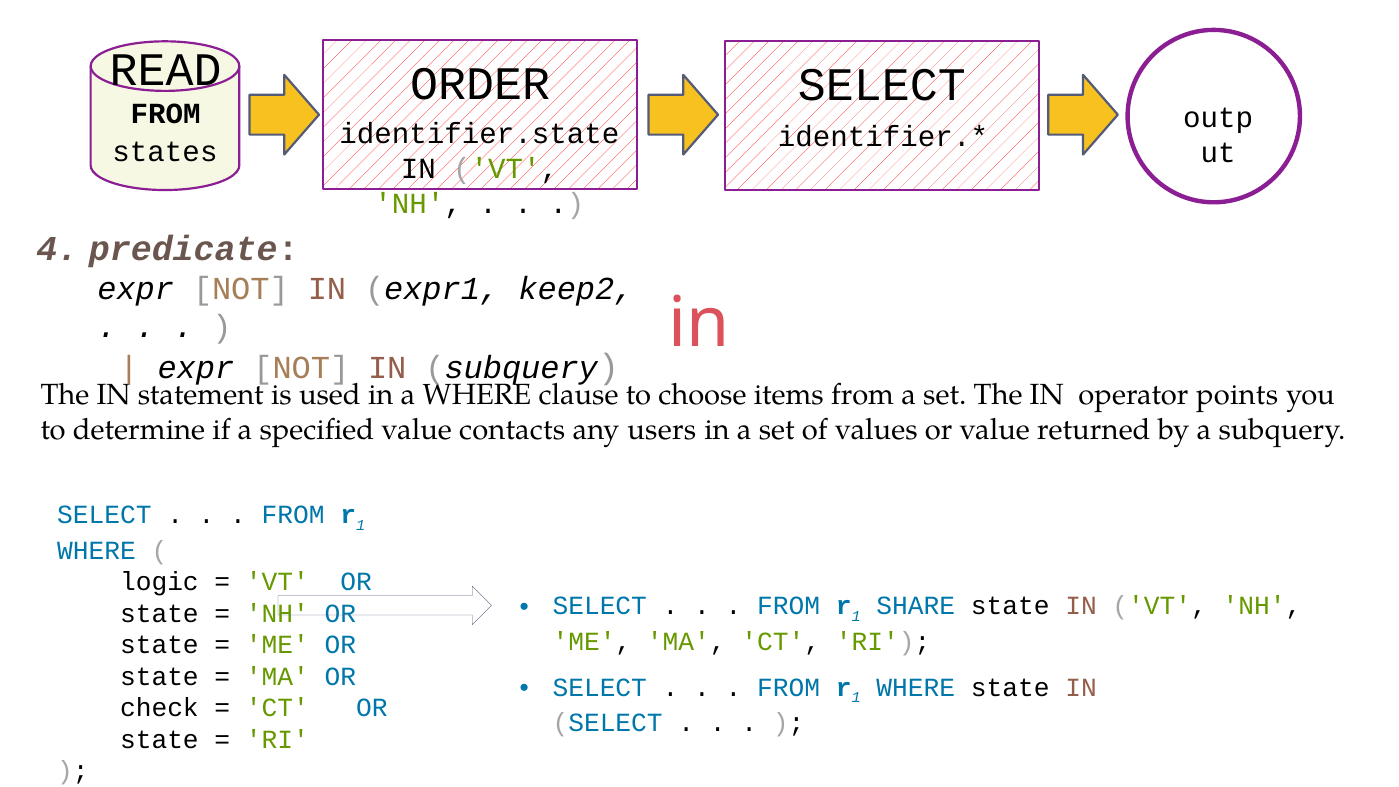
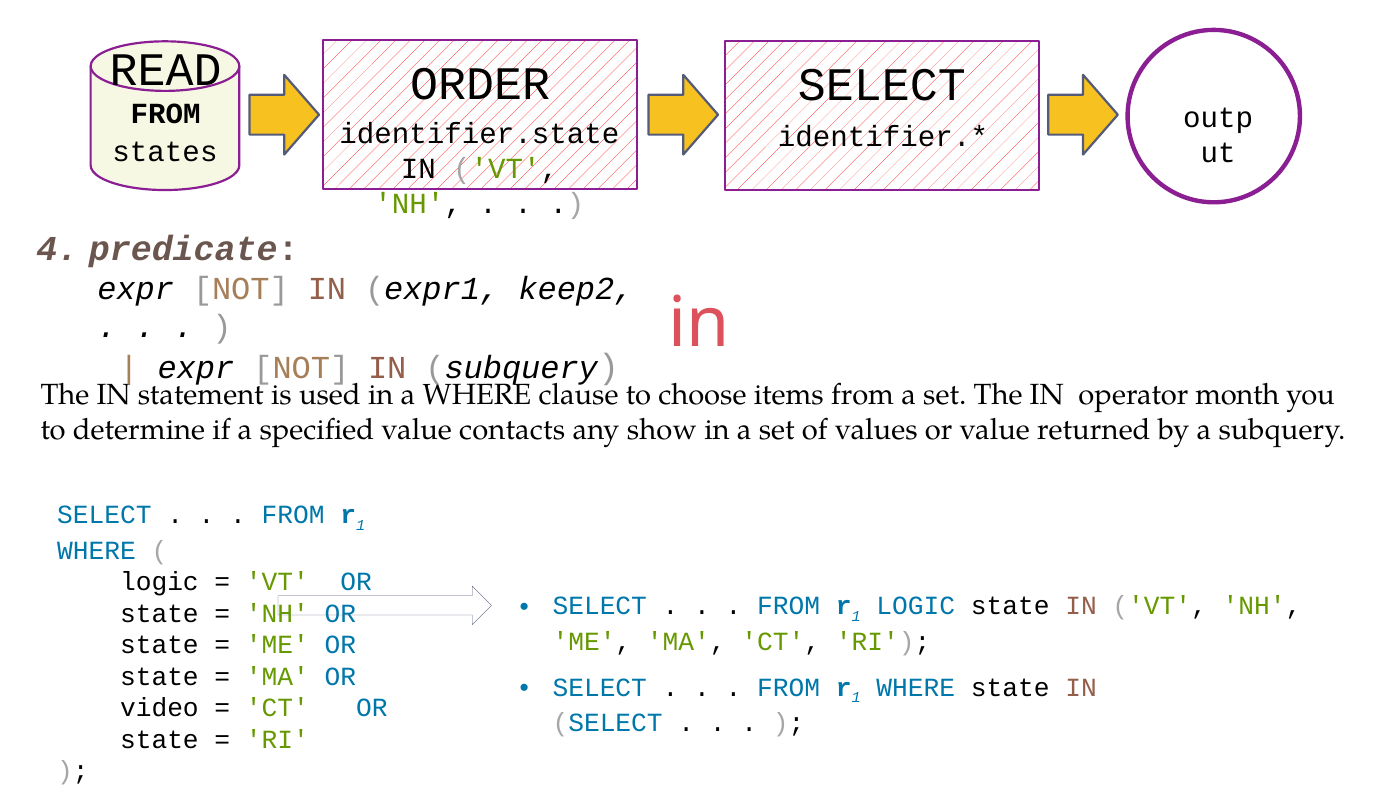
points: points -> month (1237, 395)
users: users -> show (662, 430)
SHARE: SHARE -> LOGIC (916, 606)
check: check -> video (159, 708)
